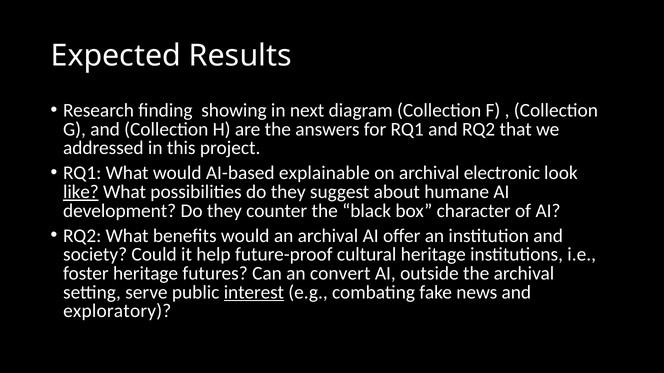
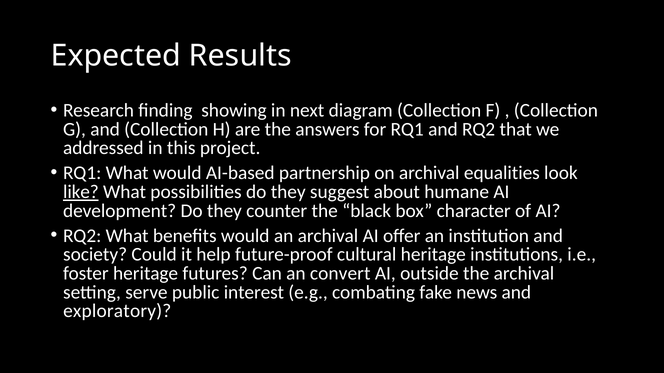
explainable: explainable -> partnership (324, 173)
electronic: electronic -> equalities (502, 173)
interest underline: present -> none (254, 293)
